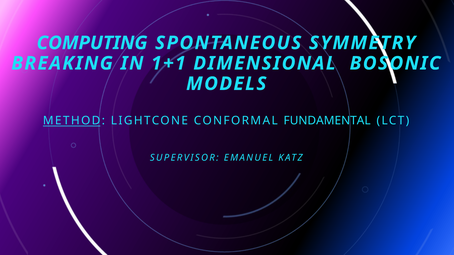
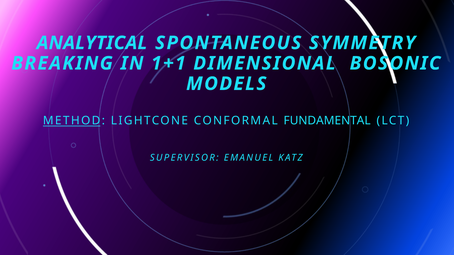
COMPUTING: COMPUTING -> ANALYTICAL (92, 43)
